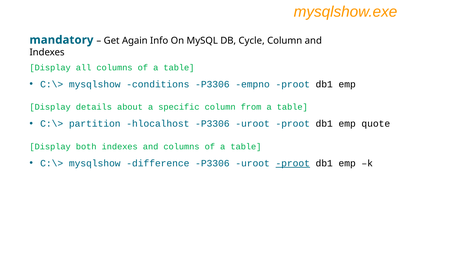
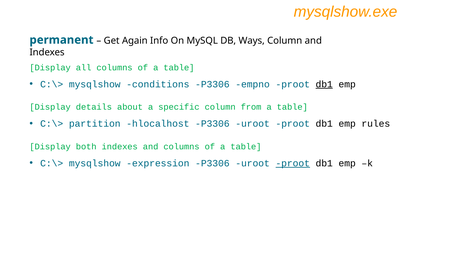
mandatory: mandatory -> permanent (62, 40)
Cycle: Cycle -> Ways (252, 41)
db1 underline: none -> present (324, 84)
quote: quote -> rules (376, 124)
difference: difference -> expression (158, 163)
